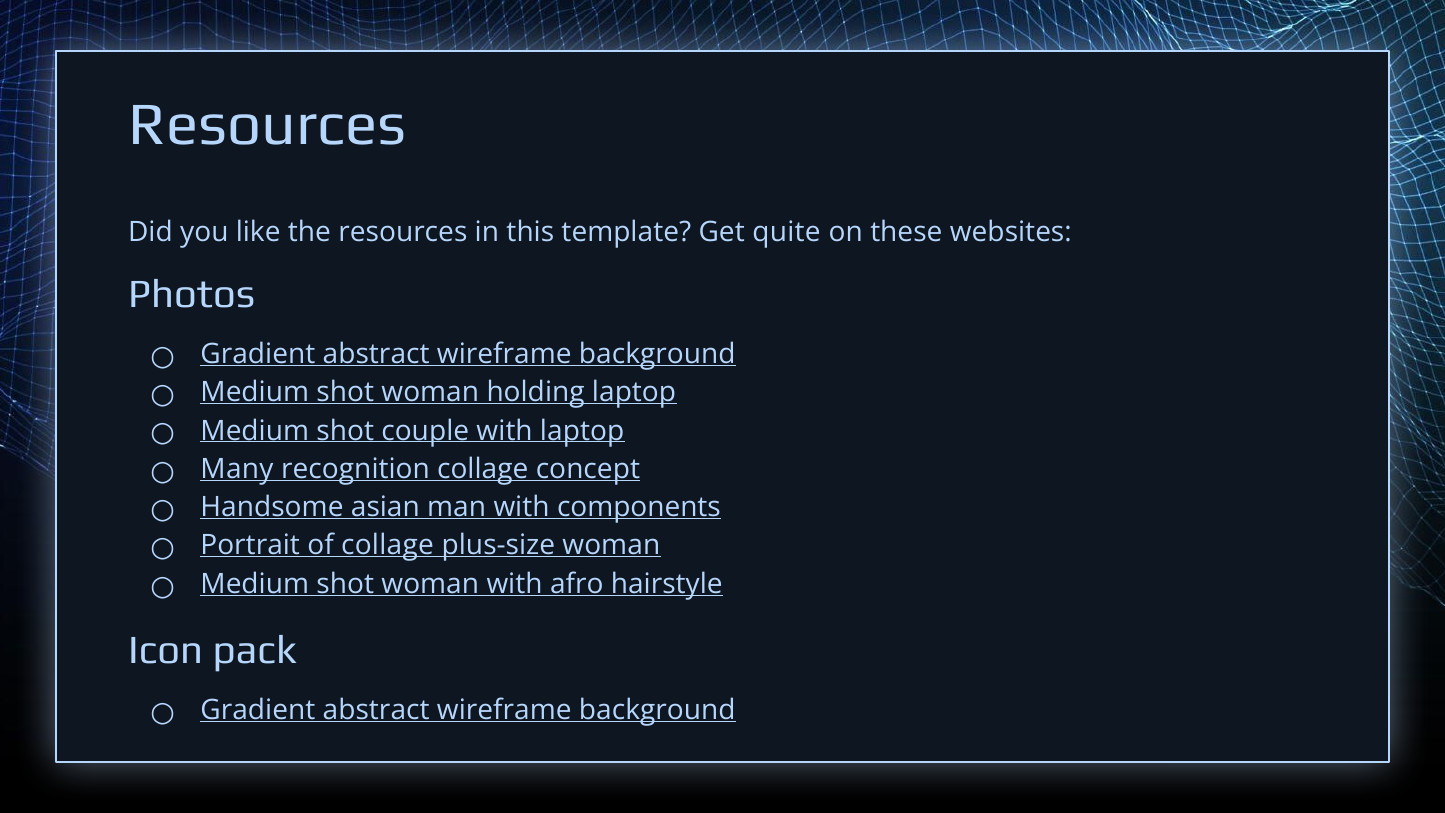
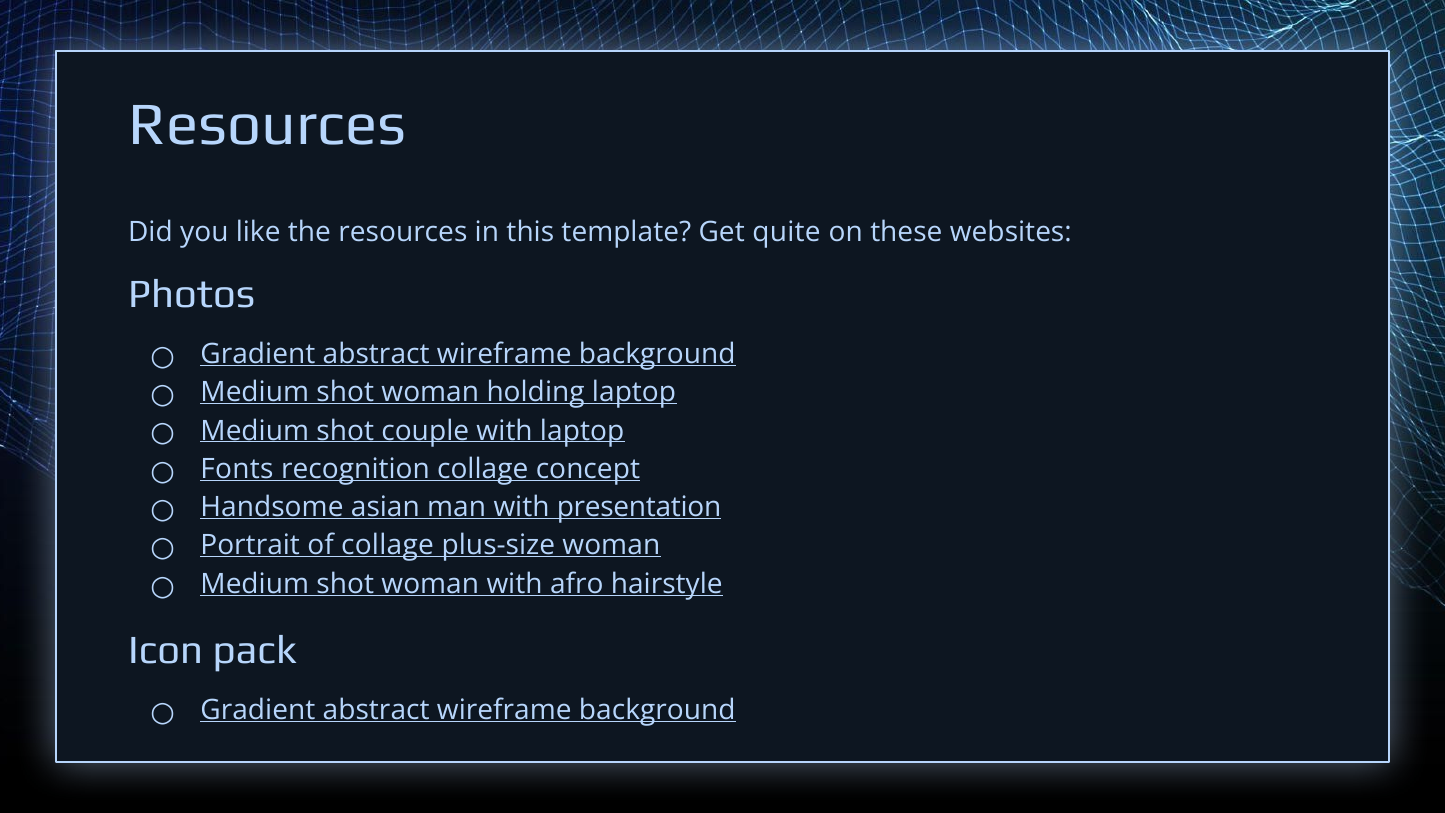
Many: Many -> Fonts (237, 469)
components: components -> presentation (639, 507)
